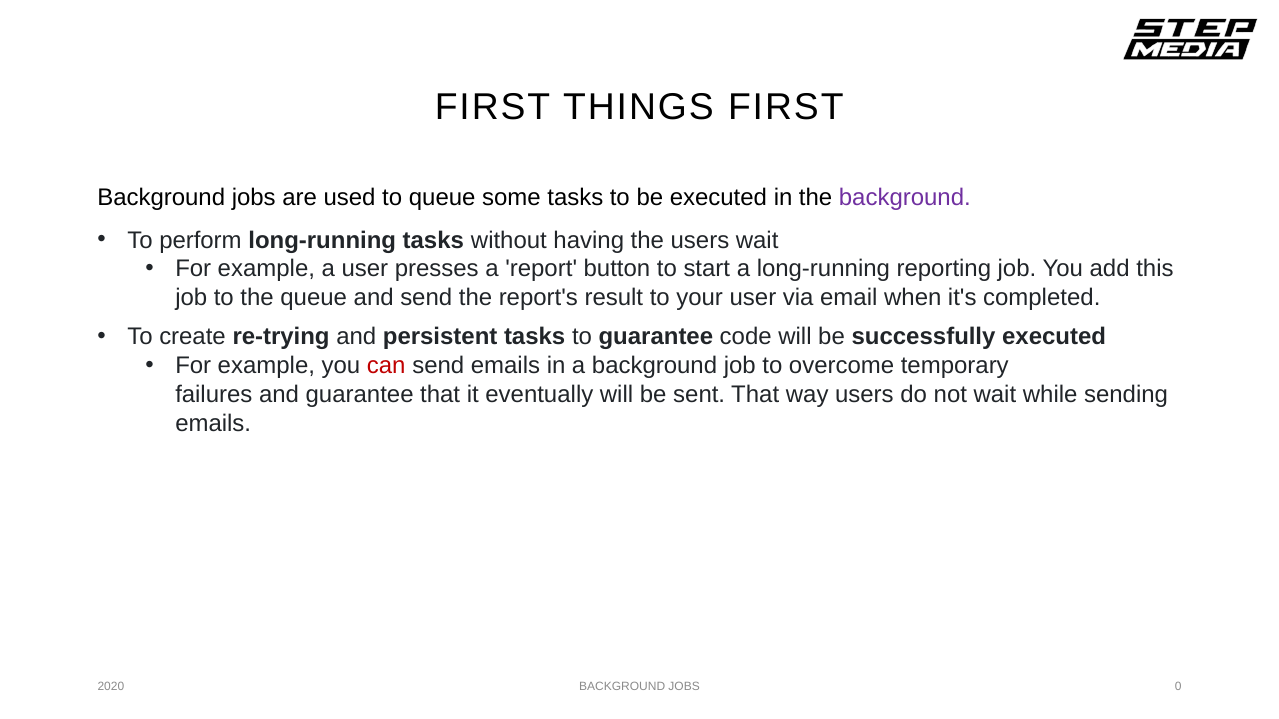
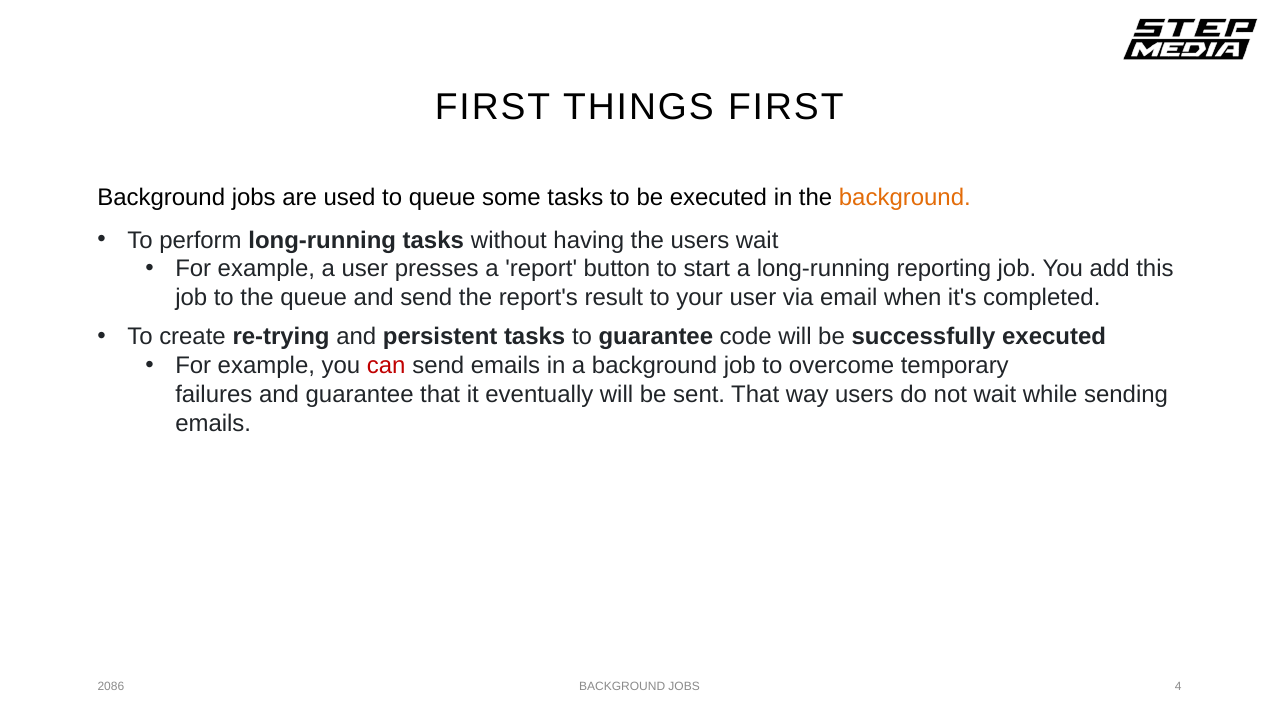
background colour: purple -> orange (905, 198)
2020: 2020 -> 2086 (111, 687)
0: 0 -> 4 (1178, 687)
